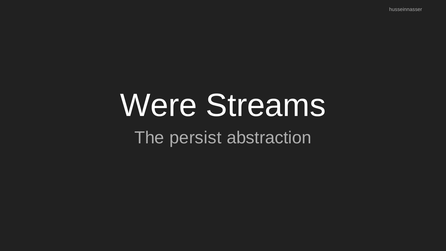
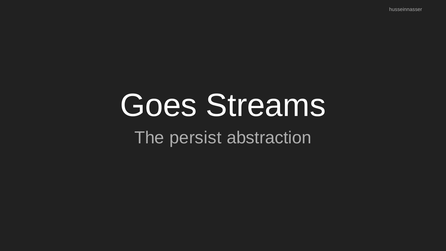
Were: Were -> Goes (159, 105)
